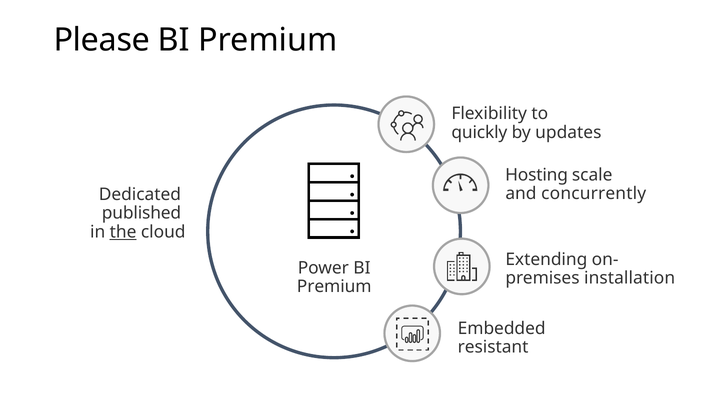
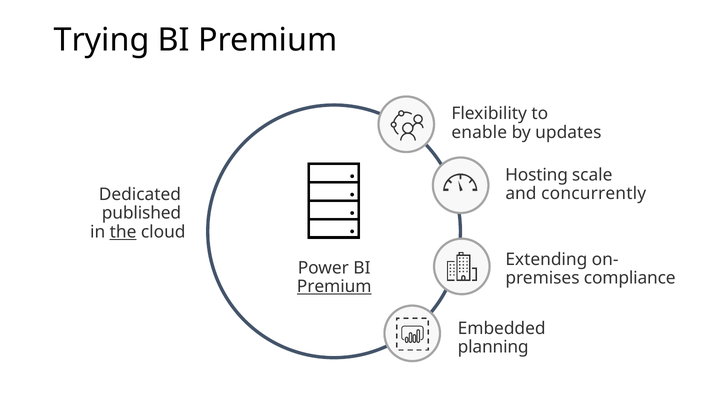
Please: Please -> Trying (102, 40)
quickly: quickly -> enable (479, 132)
installation: installation -> compliance (630, 278)
Premium underline: none -> present (334, 287)
resistant: resistant -> planning (493, 347)
